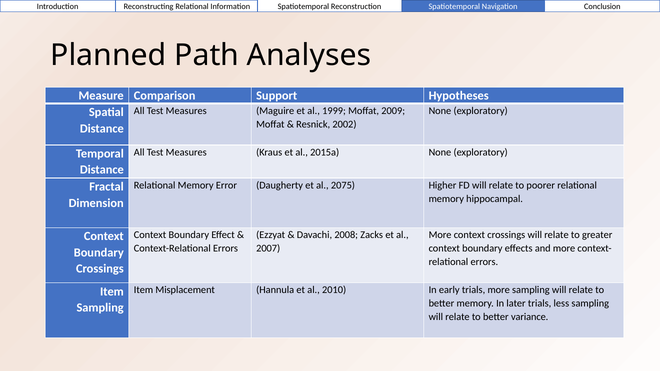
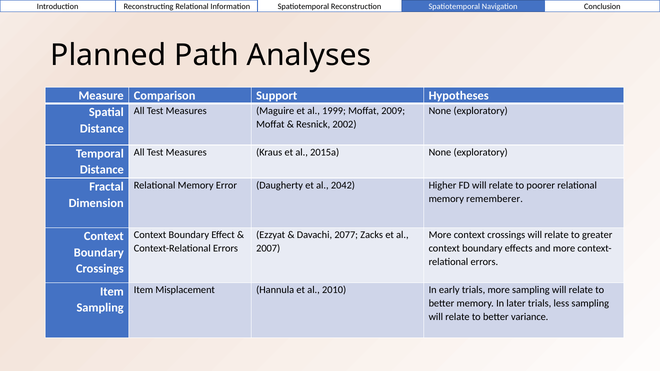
2075: 2075 -> 2042 (343, 185)
hippocampal: hippocampal -> rememberer (495, 199)
2008: 2008 -> 2077 (346, 235)
